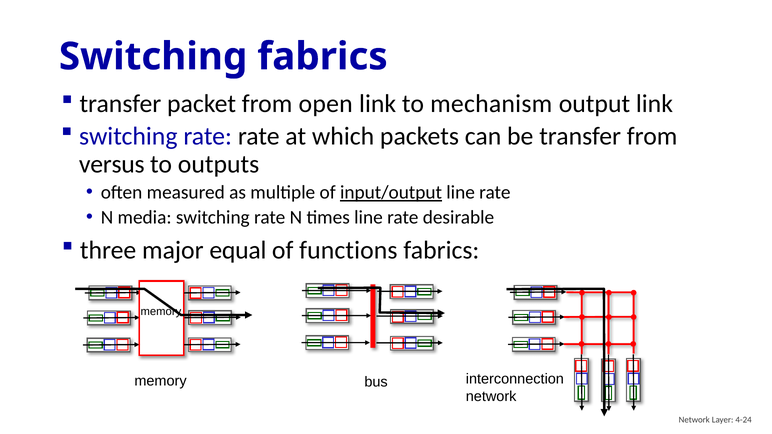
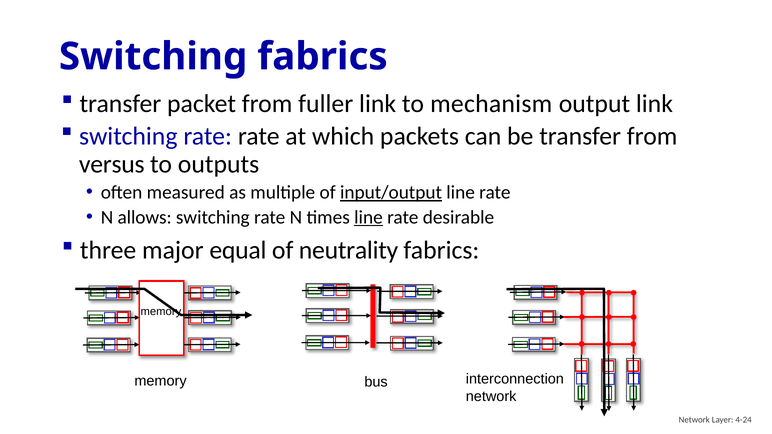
open: open -> fuller (326, 104)
media: media -> allows (145, 217)
line underline: none -> present (368, 217)
functions: functions -> neutrality (349, 250)
